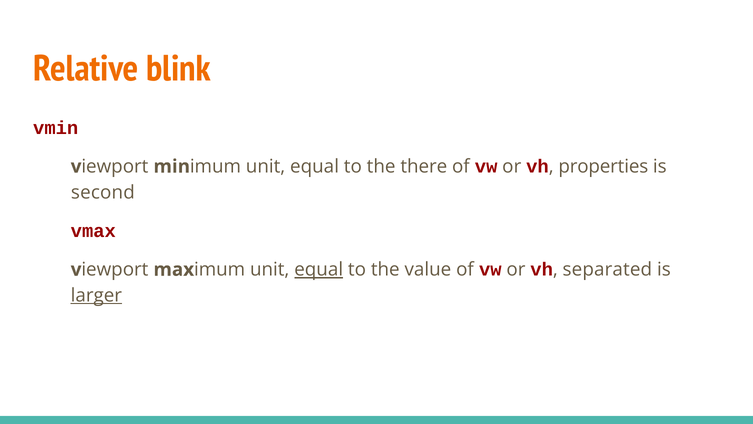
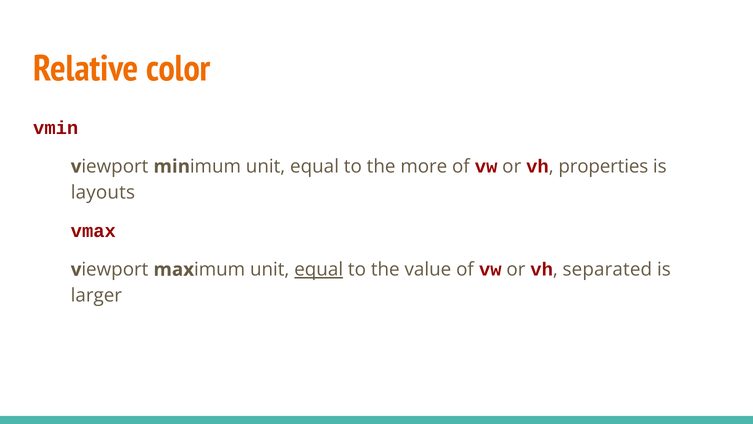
blink: blink -> color (178, 69)
there: there -> more (424, 166)
second: second -> layouts (103, 192)
larger underline: present -> none (96, 295)
